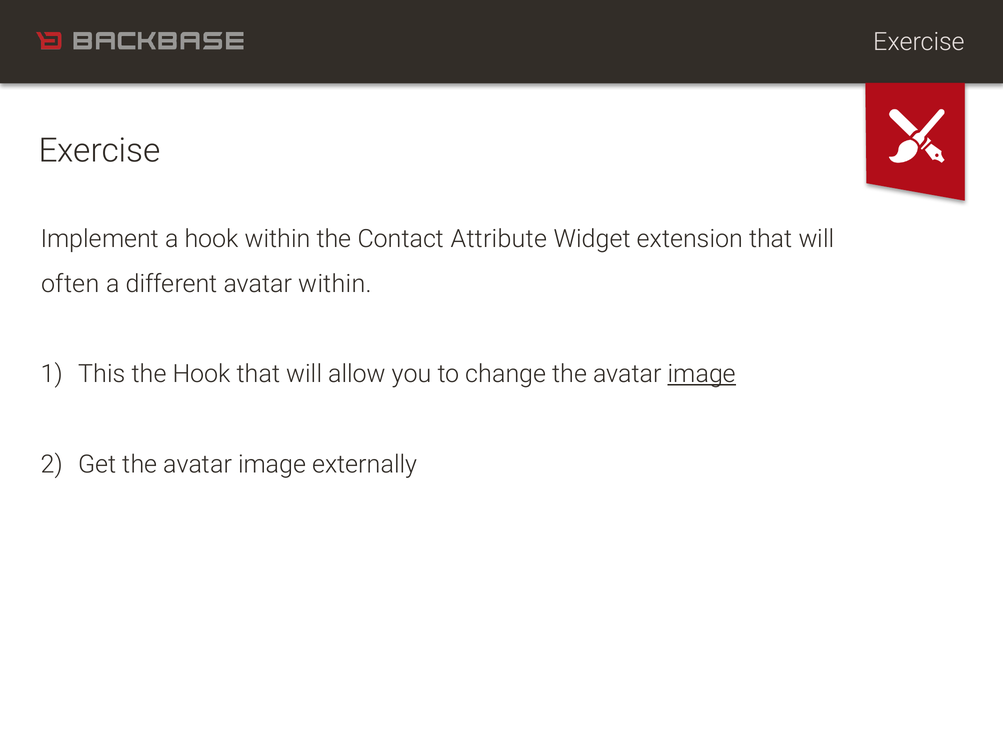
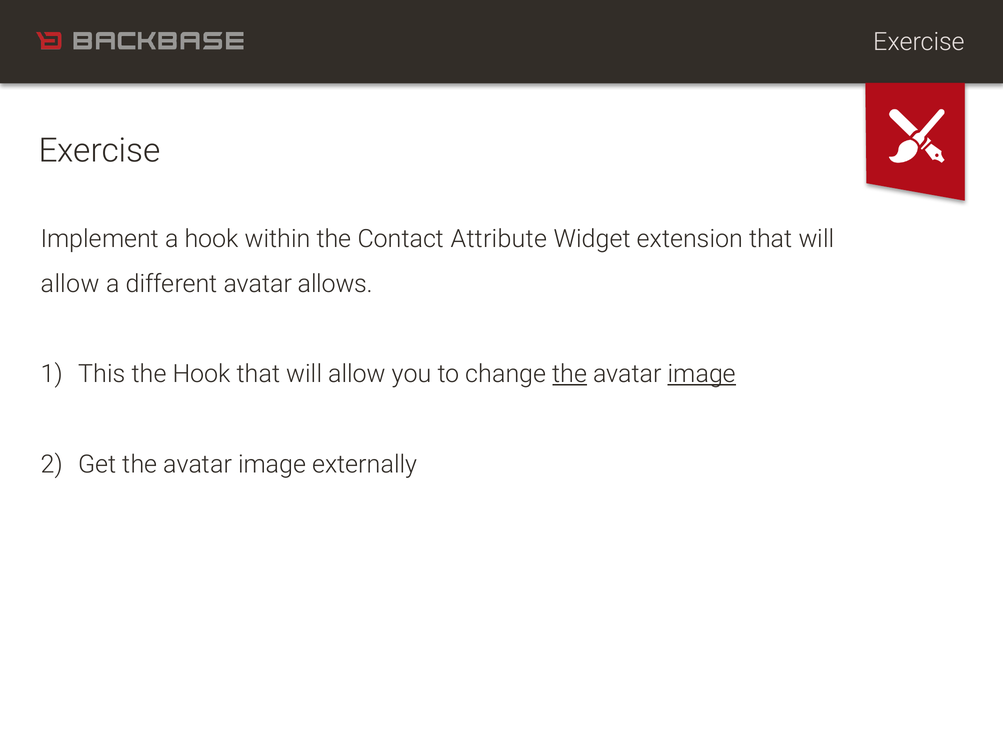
often: often -> allow (70, 284)
avatar within: within -> allows (335, 284)
the underline: none -> present (570, 374)
